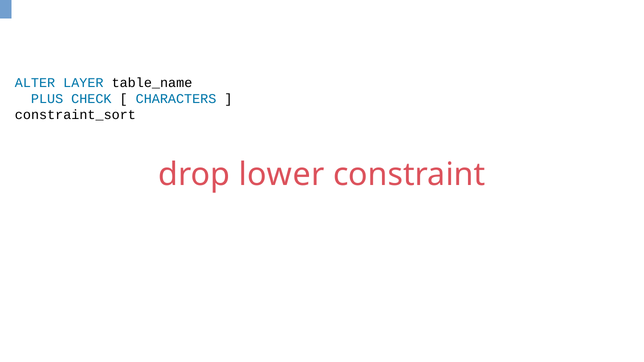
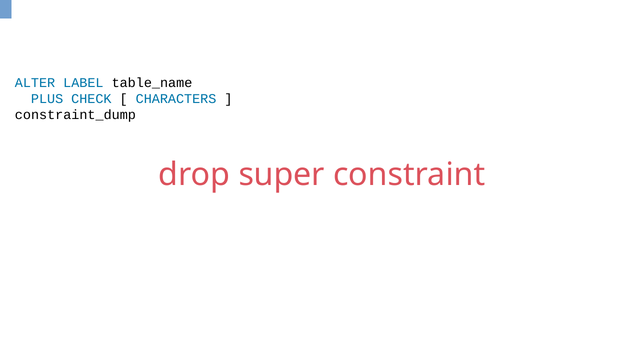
LAYER: LAYER -> LABEL (83, 83)
constraint_sort: constraint_sort -> constraint_dump (75, 115)
lower: lower -> super (282, 175)
